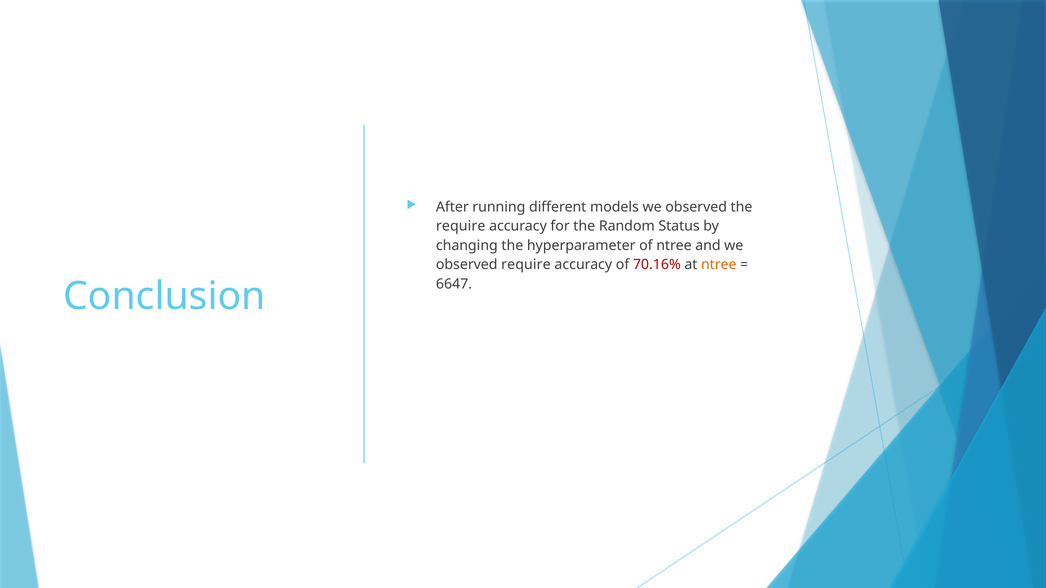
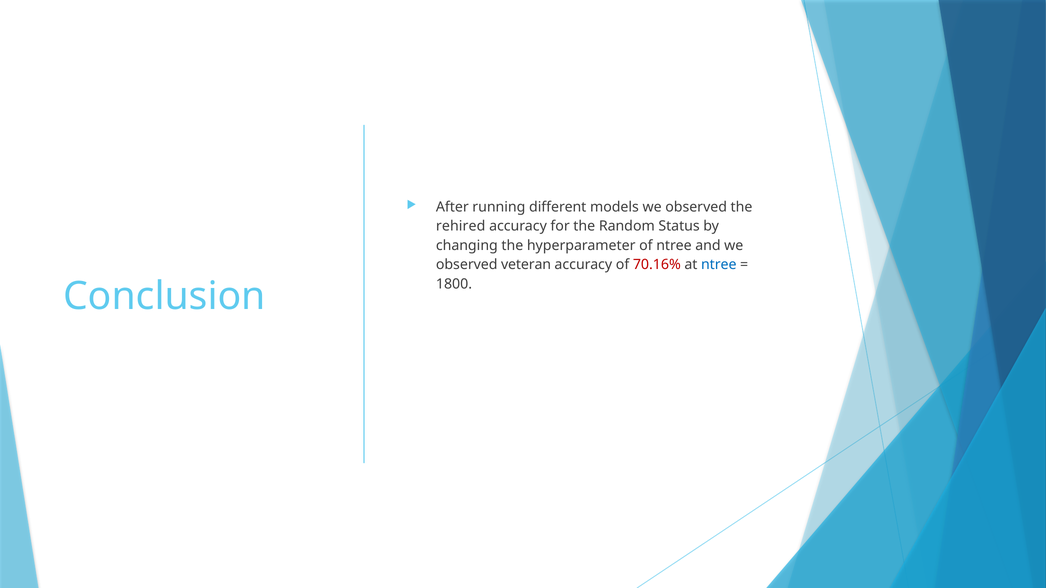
require: require -> rehired (461, 226)
observed require: require -> veteran (526, 265)
ntree colour: orange -> blue (719, 265)
6647: 6647 -> 1800 (454, 284)
